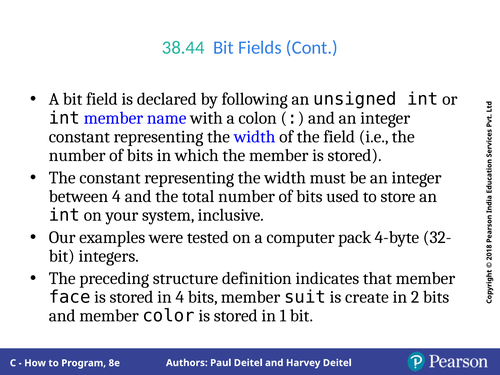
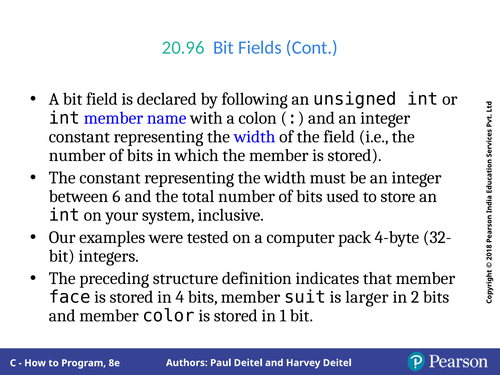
38.44: 38.44 -> 20.96 (183, 48)
between 4: 4 -> 6 (116, 196)
create: create -> larger (367, 297)
